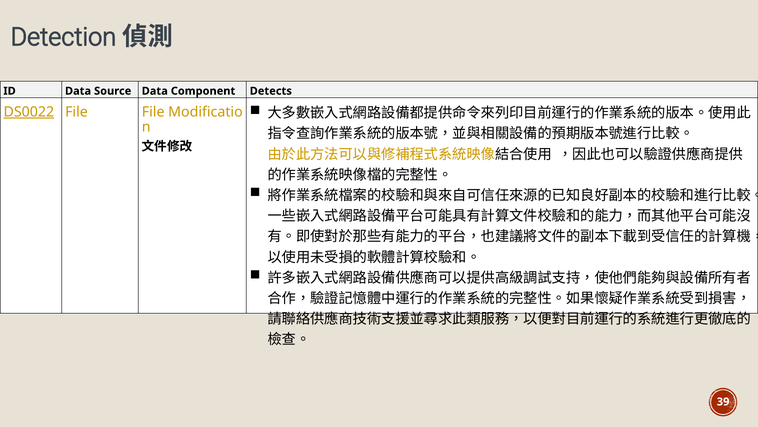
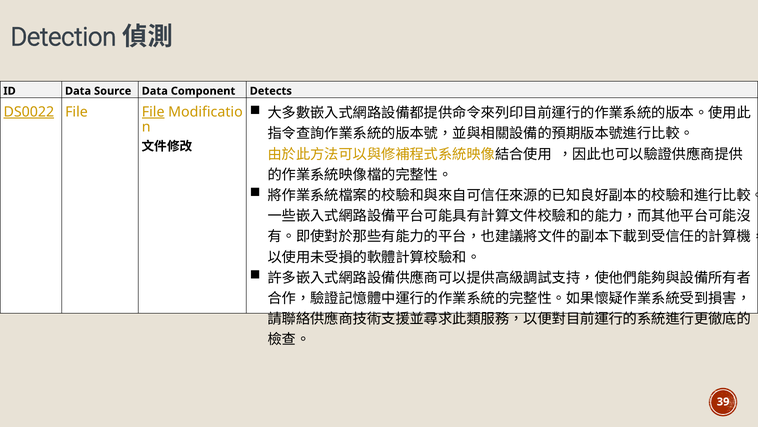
File underline: none -> present (153, 112)
